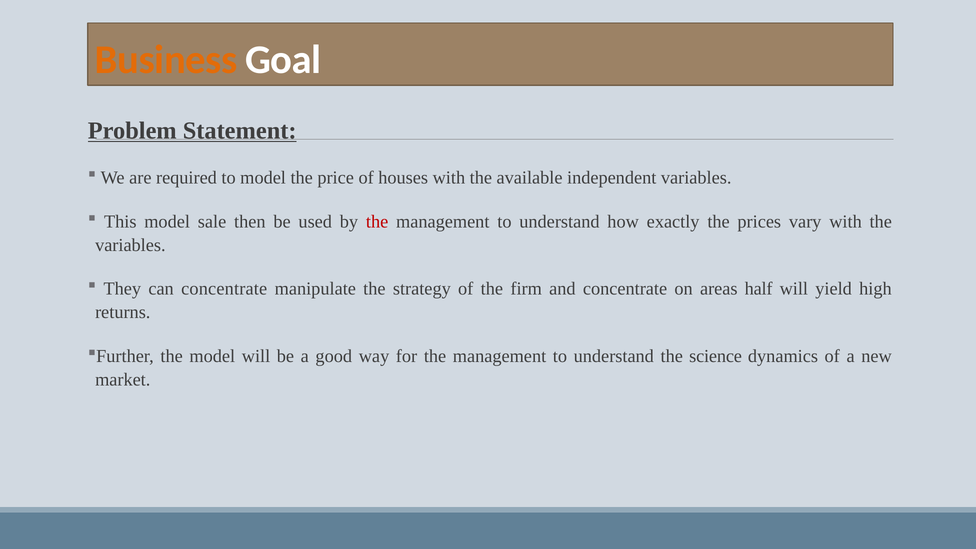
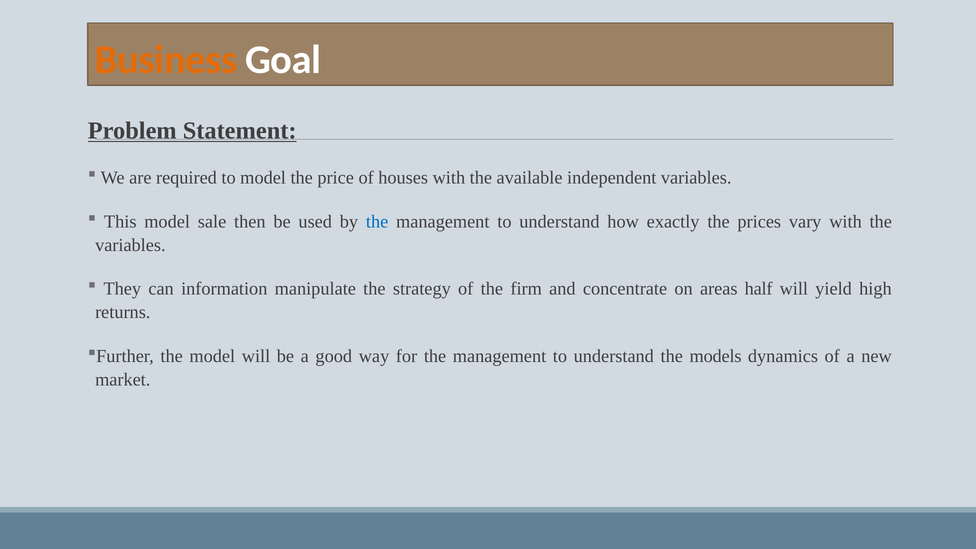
the colour: red -> blue (377, 222)
can concentrate: concentrate -> information (224, 289)
science: science -> models (716, 356)
